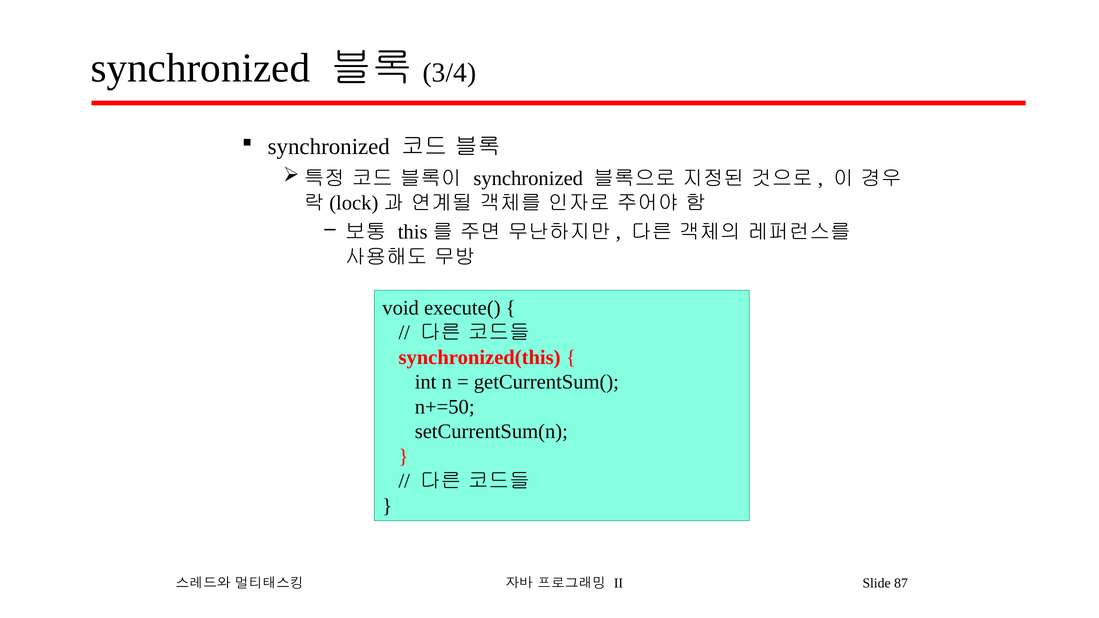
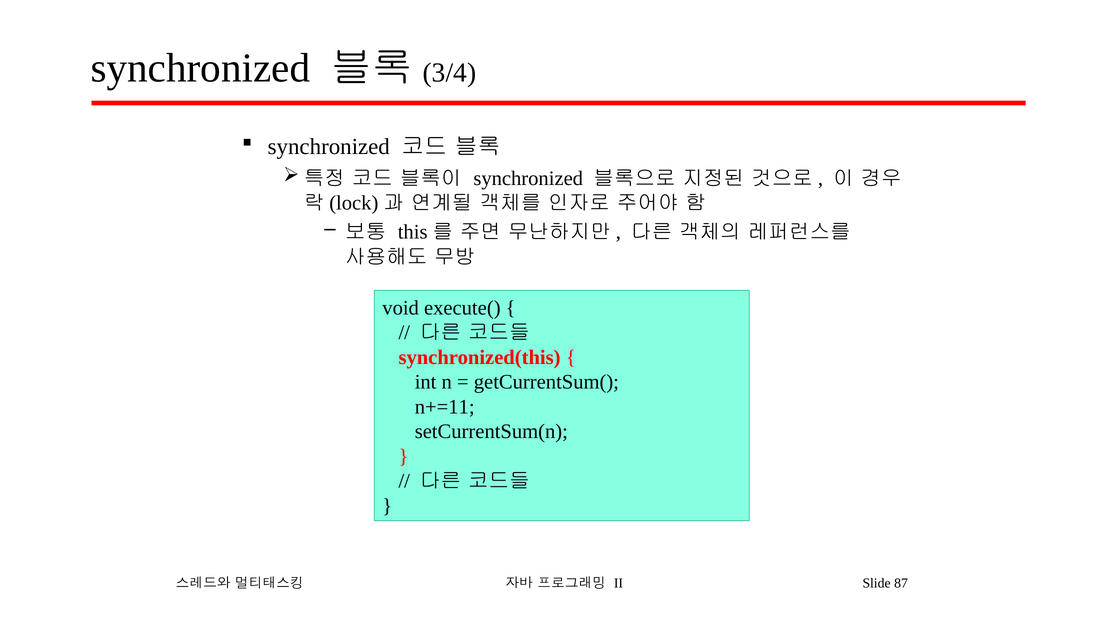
n+=50: n+=50 -> n+=11 (445, 407)
